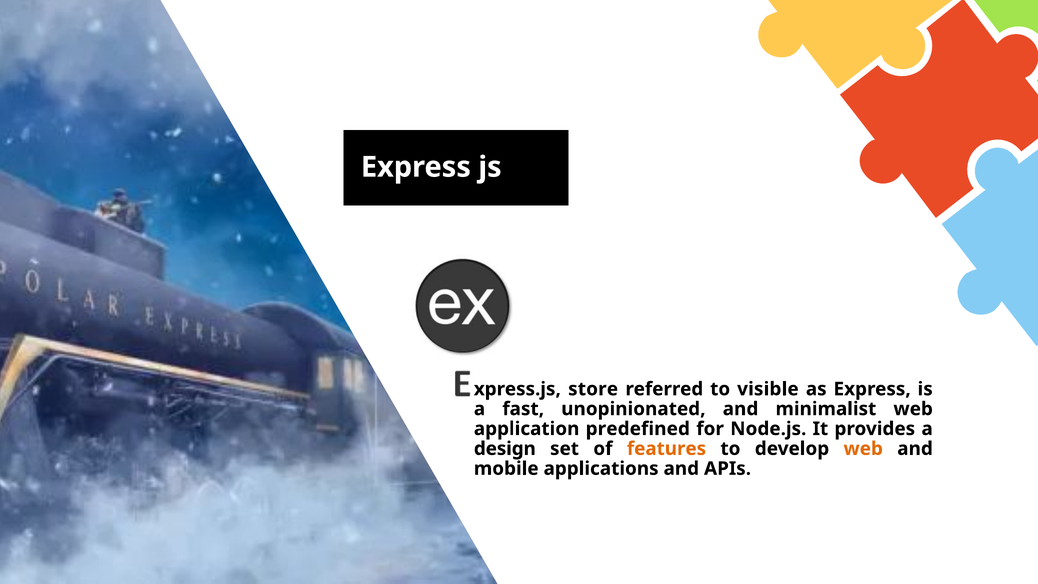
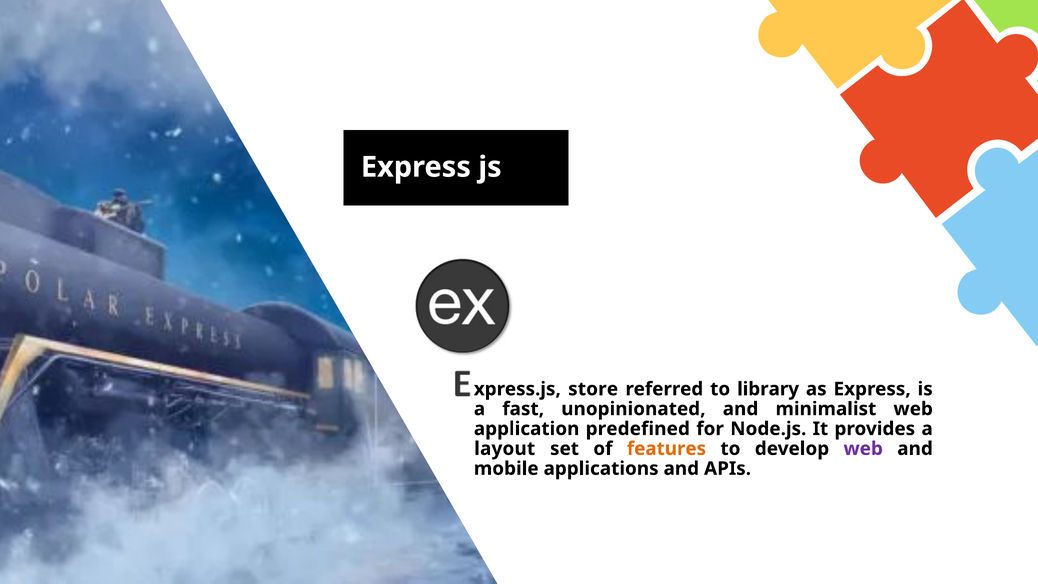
visible: visible -> library (768, 389)
design: design -> layout (505, 449)
web colour: orange -> purple (863, 449)
